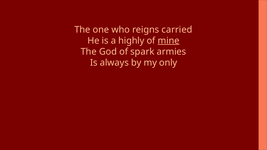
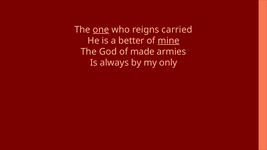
one underline: none -> present (101, 30)
highly: highly -> better (131, 41)
spark: spark -> made (142, 52)
